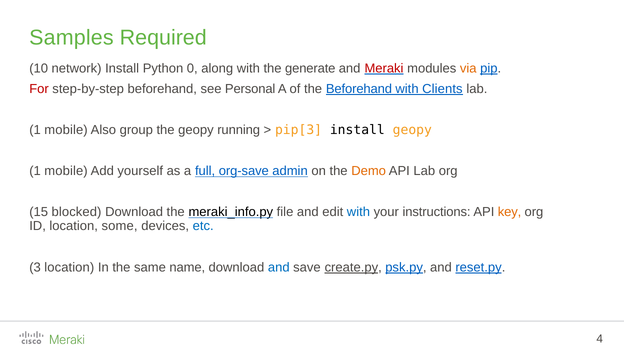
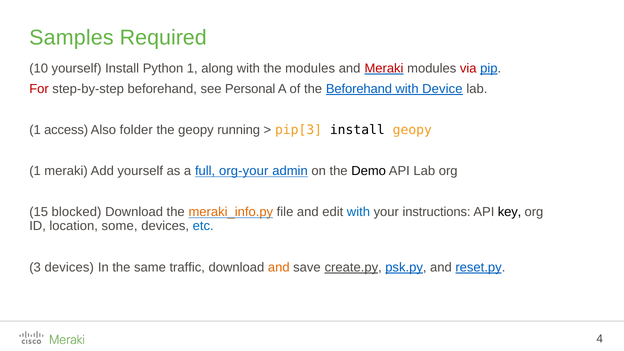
10 network: network -> yourself (77, 68)
Python 0: 0 -> 1 (192, 68)
the generate: generate -> modules (310, 68)
via colour: orange -> red (468, 68)
Clients: Clients -> Device (442, 89)
mobile: mobile -> access (66, 130)
group: group -> folder (136, 130)
mobile: mobile -> meraki (66, 171)
org-save: org-save -> org-your (244, 171)
Demo colour: orange -> black (369, 171)
meraki_info.py colour: black -> orange (231, 212)
key colour: orange -> black (510, 212)
3 location: location -> devices (69, 267)
name: name -> traffic (187, 267)
and colour: blue -> orange (279, 267)
